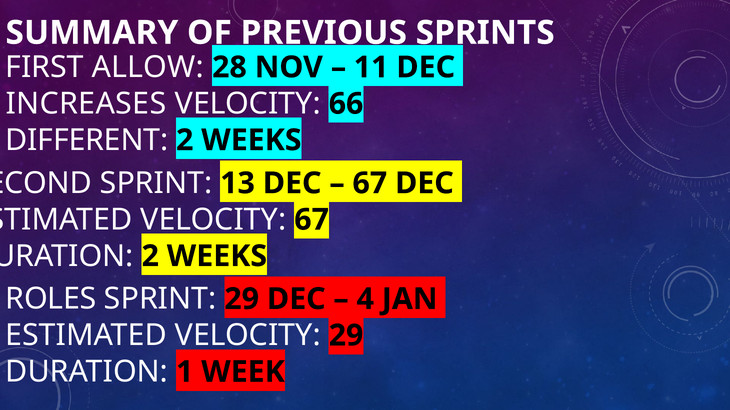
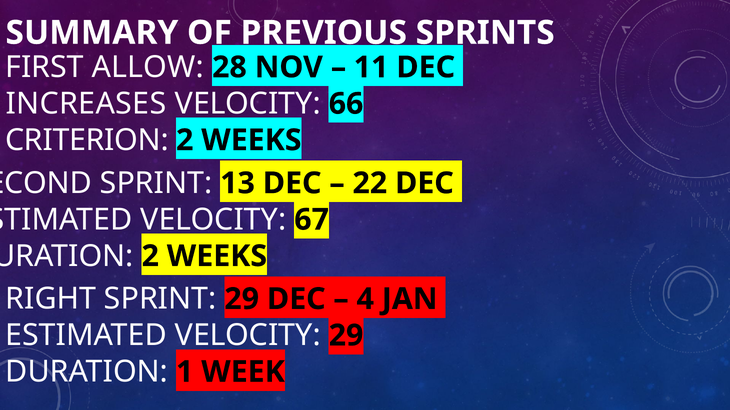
DIFFERENT: DIFFERENT -> CRITERION (87, 140)
67: 67 -> 22 (370, 183)
ROLES: ROLES -> RIGHT (51, 299)
